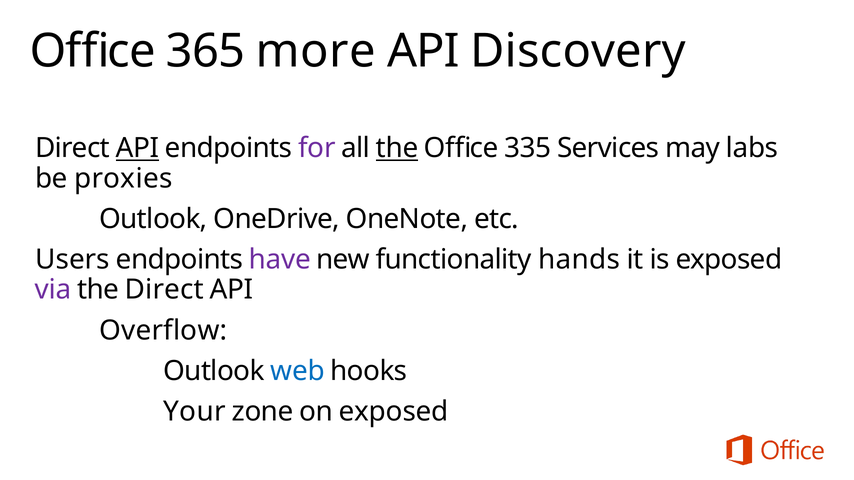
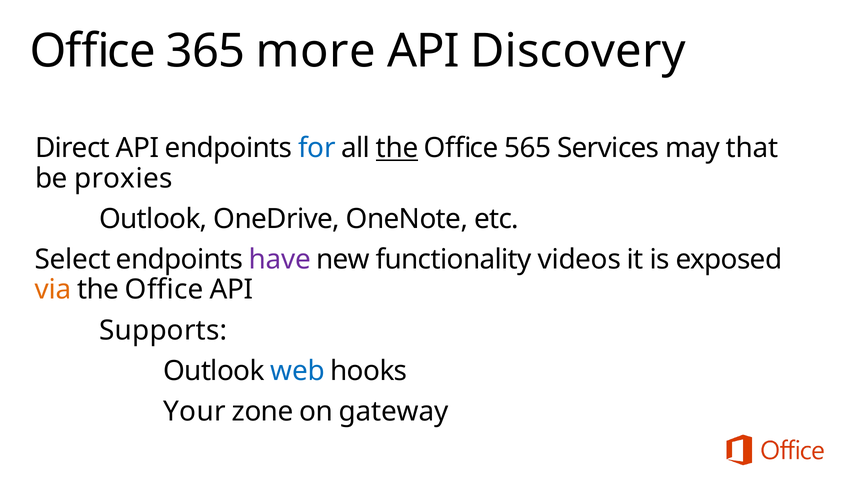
API underline: present -> none (138, 148)
for colour: purple -> blue (317, 148)
335: 335 -> 565 (528, 148)
labs: labs -> that (752, 148)
Users: Users -> Select (73, 260)
hands: hands -> videos (579, 260)
via colour: purple -> orange (53, 290)
Direct: Direct -> Office (164, 290)
Overflow: Overflow -> Supports (163, 331)
on exposed: exposed -> gateway (394, 412)
